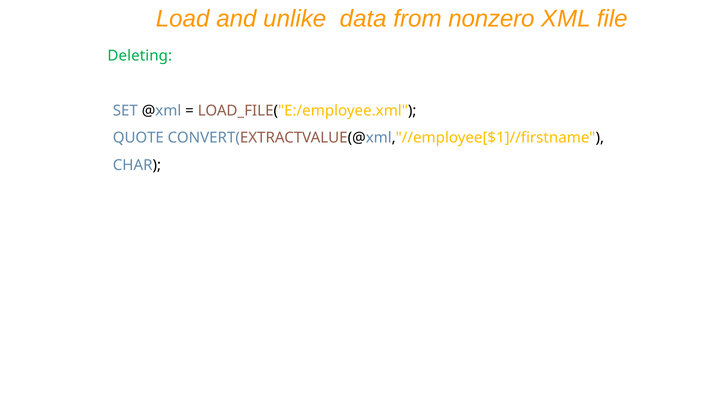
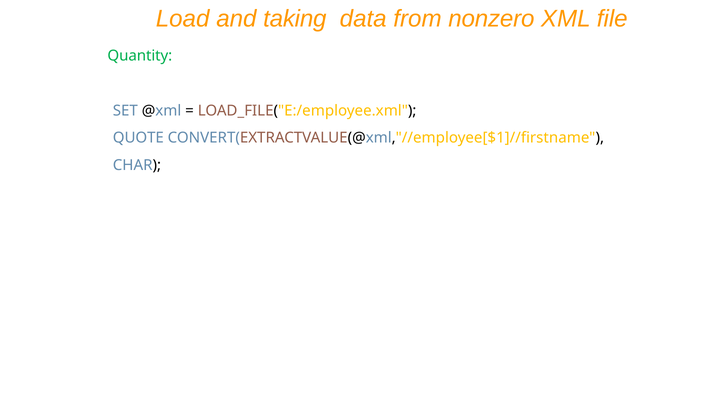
unlike: unlike -> taking (295, 19)
Deleting: Deleting -> Quantity (140, 56)
